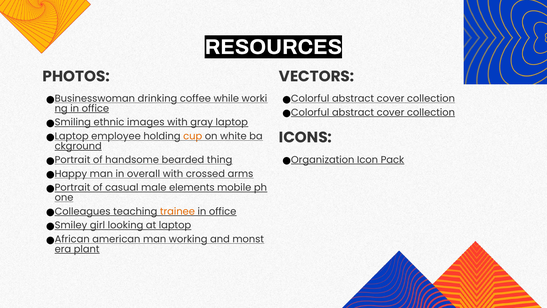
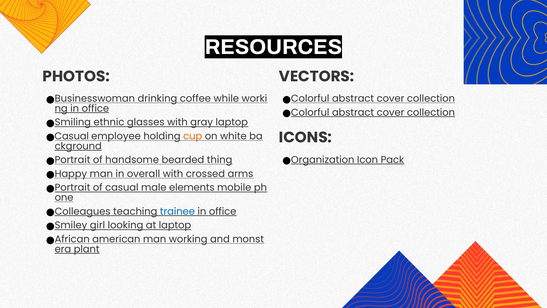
images: images -> glasses (146, 122)
Laptop: Laptop -> Casual (72, 136)
trainee colour: orange -> blue (177, 211)
